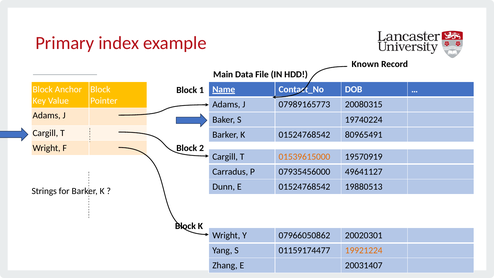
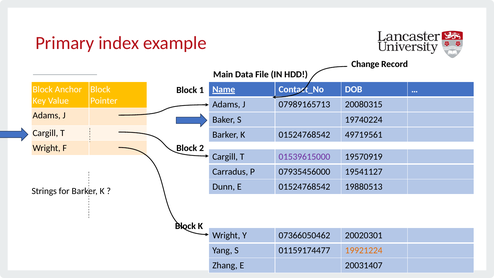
Known: Known -> Change (365, 64)
07989165773: 07989165773 -> 07989165713 (304, 105)
80965491: 80965491 -> 49719561 (364, 135)
01539615000 colour: orange -> purple (304, 157)
49641127: 49641127 -> 19541127 (364, 172)
07966050862: 07966050862 -> 07366050462 (304, 235)
